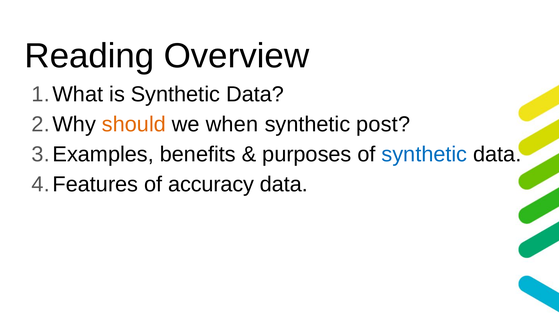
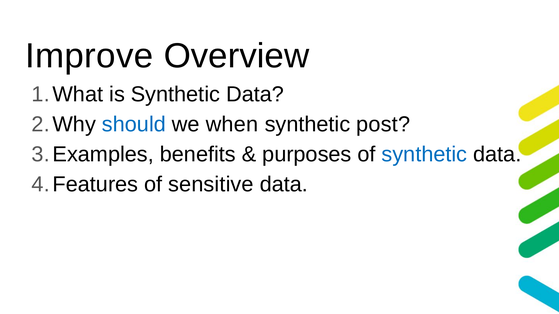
Reading: Reading -> Improve (89, 56)
should colour: orange -> blue (134, 124)
accuracy: accuracy -> sensitive (211, 184)
